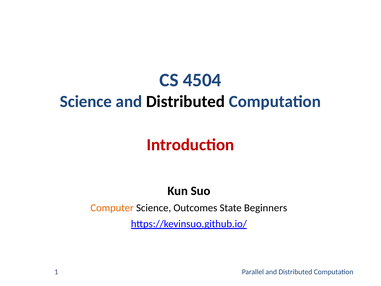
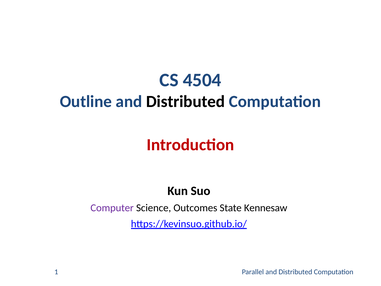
Science: Science -> Outline (86, 102)
Computer colour: orange -> purple (112, 208)
Beginners: Beginners -> Kennesaw (266, 208)
